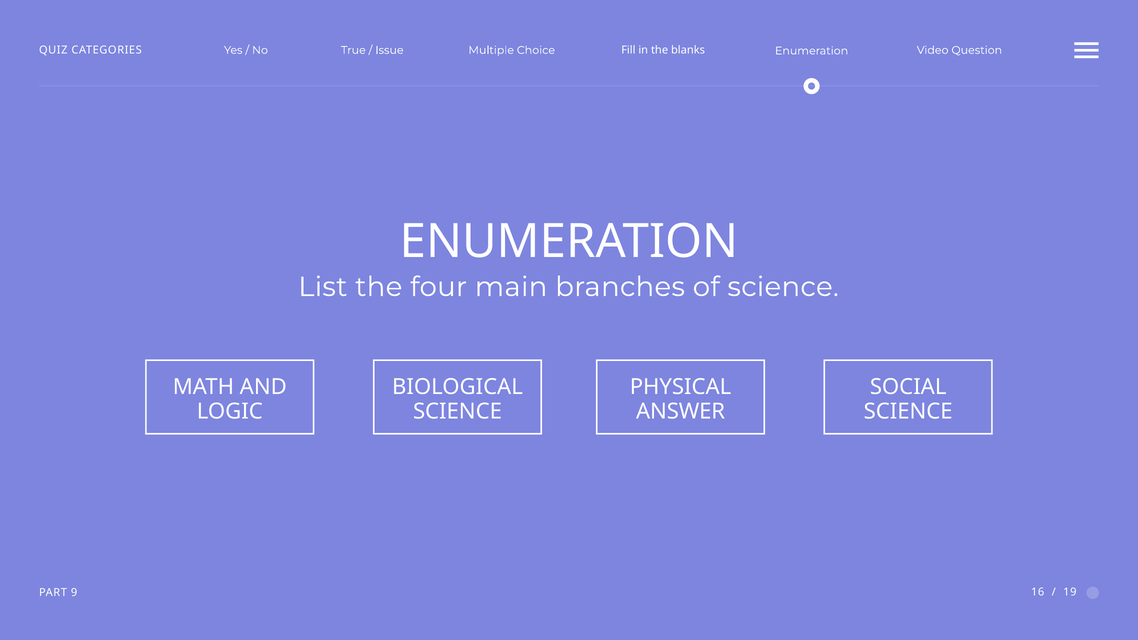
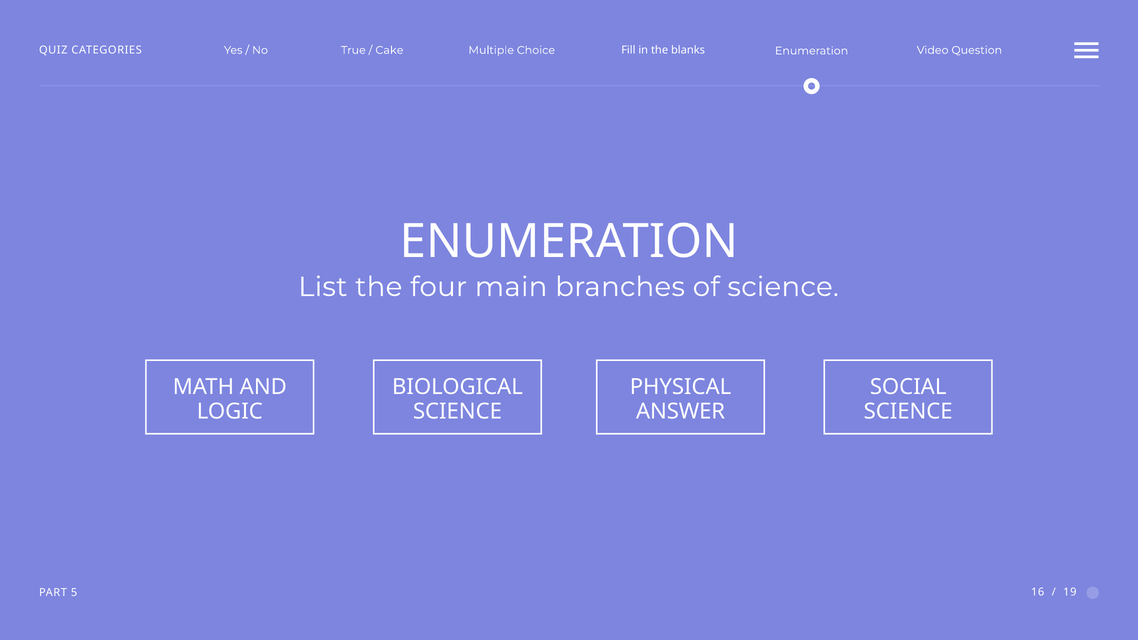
Issue: Issue -> Cake (389, 50)
9: 9 -> 5 (74, 593)
